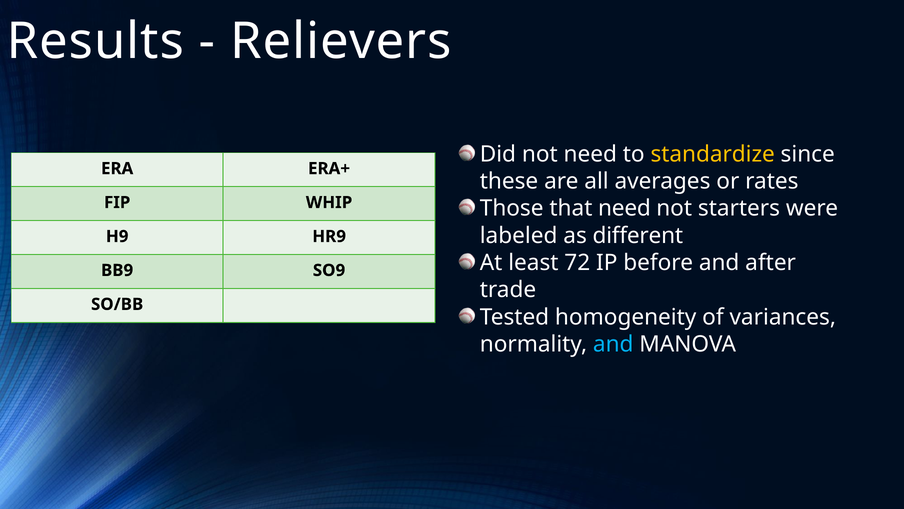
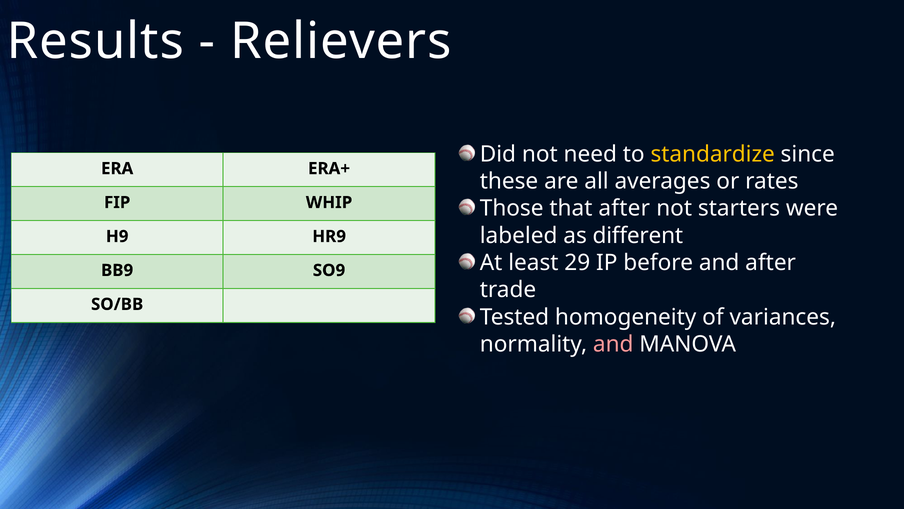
that need: need -> after (624, 208)
72: 72 -> 29 (577, 263)
and colour: light blue -> pink (613, 344)
